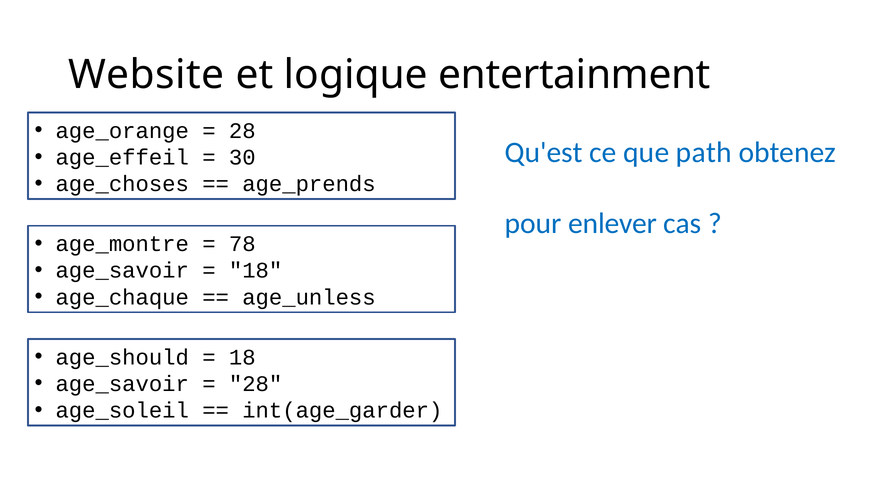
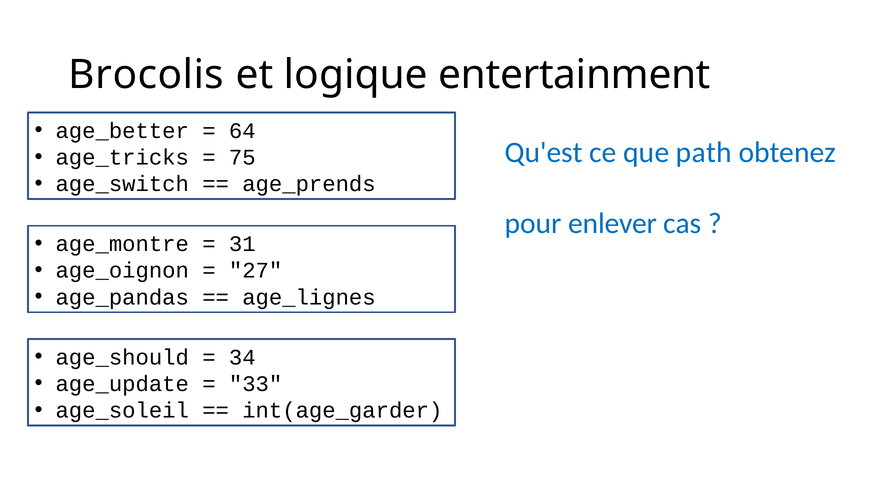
Website: Website -> Brocolis (146, 75)
age_orange: age_orange -> age_better (122, 131)
28: 28 -> 64 (242, 131)
age_effeil: age_effeil -> age_tricks (122, 157)
30: 30 -> 75 (242, 157)
age_choses: age_choses -> age_switch (122, 184)
78: 78 -> 31 (242, 244)
age_savoir: age_savoir -> age_oignon (122, 271)
18: 18 -> 27 (256, 271)
age_chaque: age_chaque -> age_pandas (122, 297)
age_unless: age_unless -> age_lignes (309, 297)
18: 18 -> 34 (242, 357)
age_savoir: age_savoir -> age_update (122, 384)
28: 28 -> 33 (256, 384)
